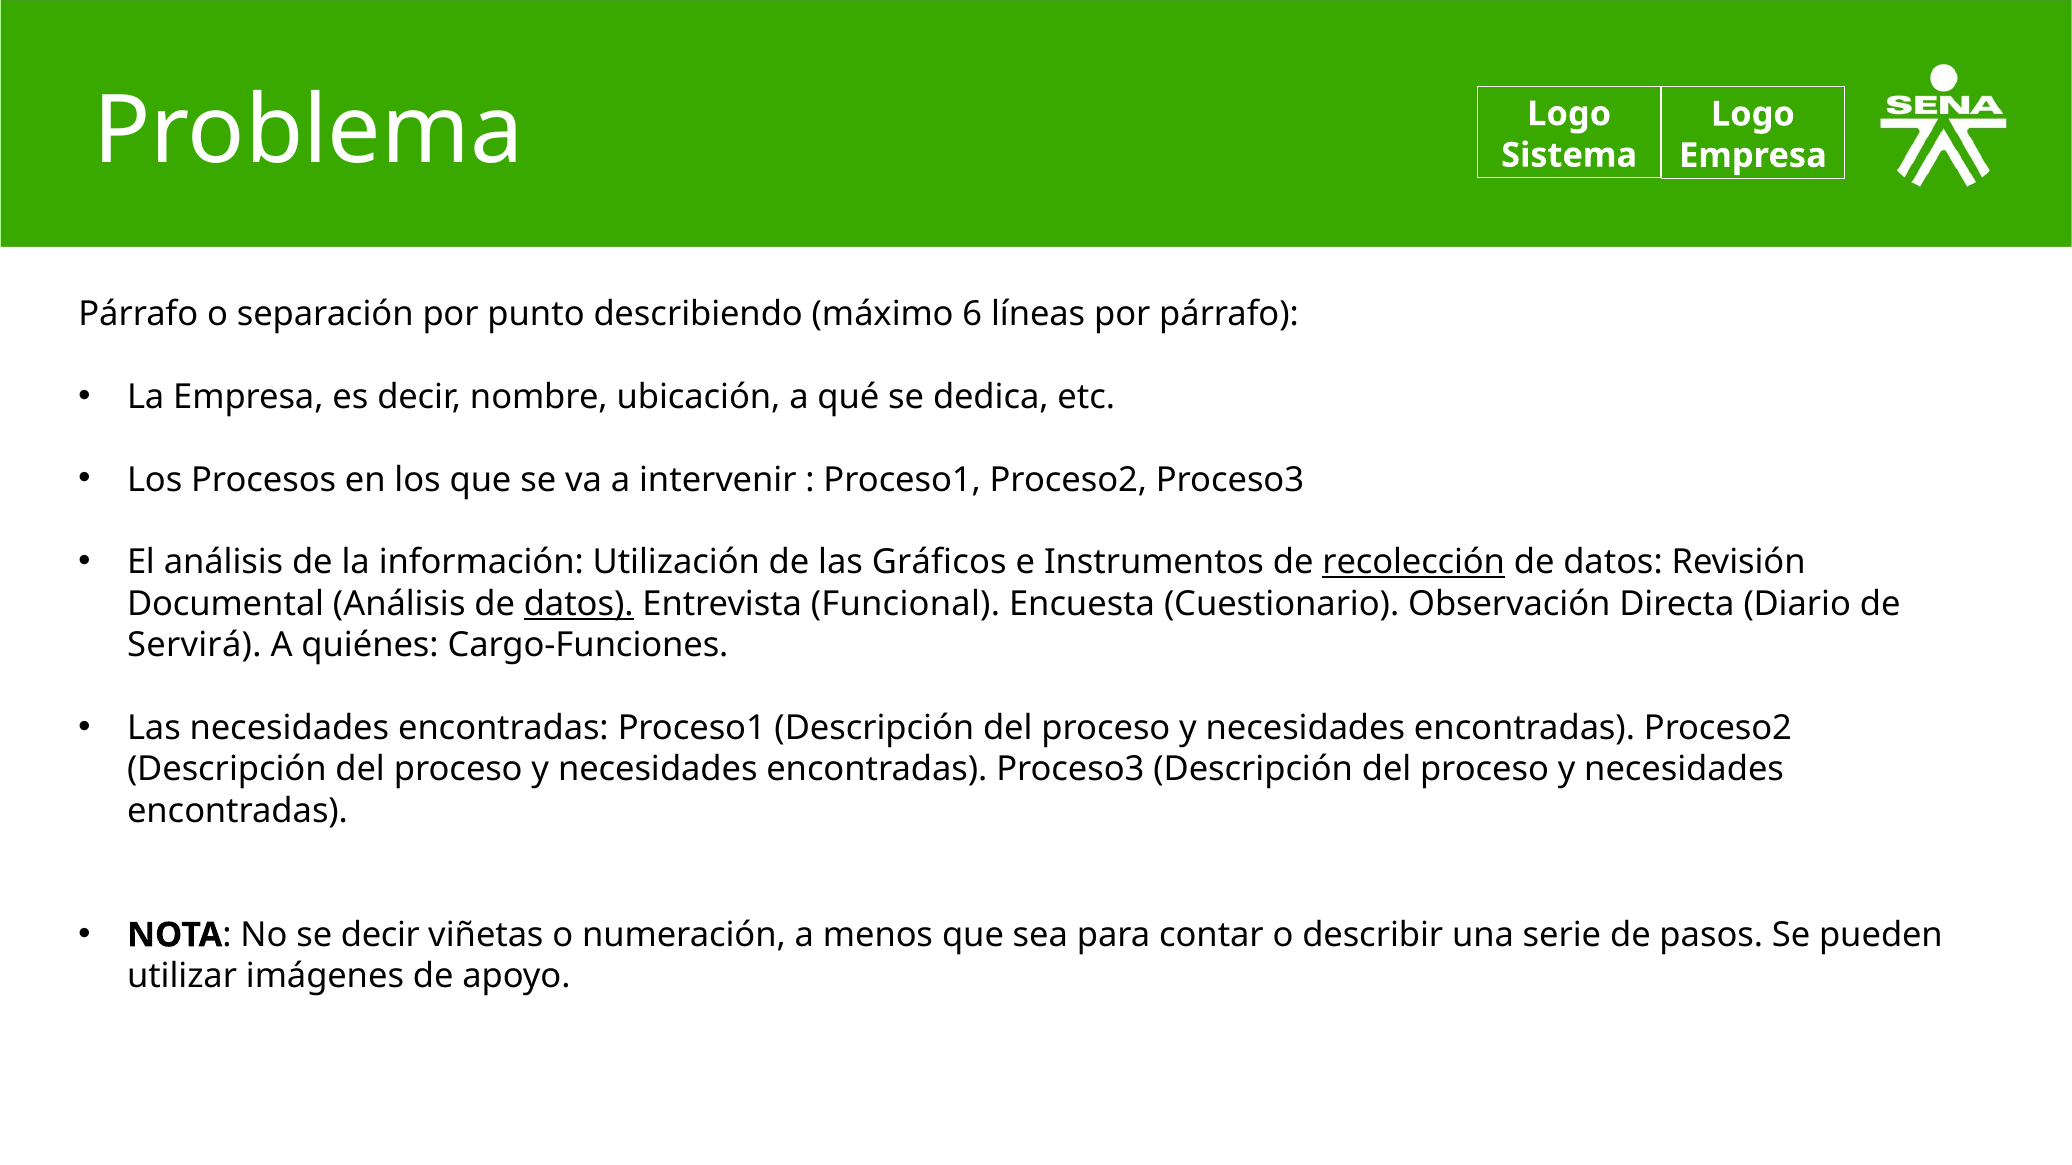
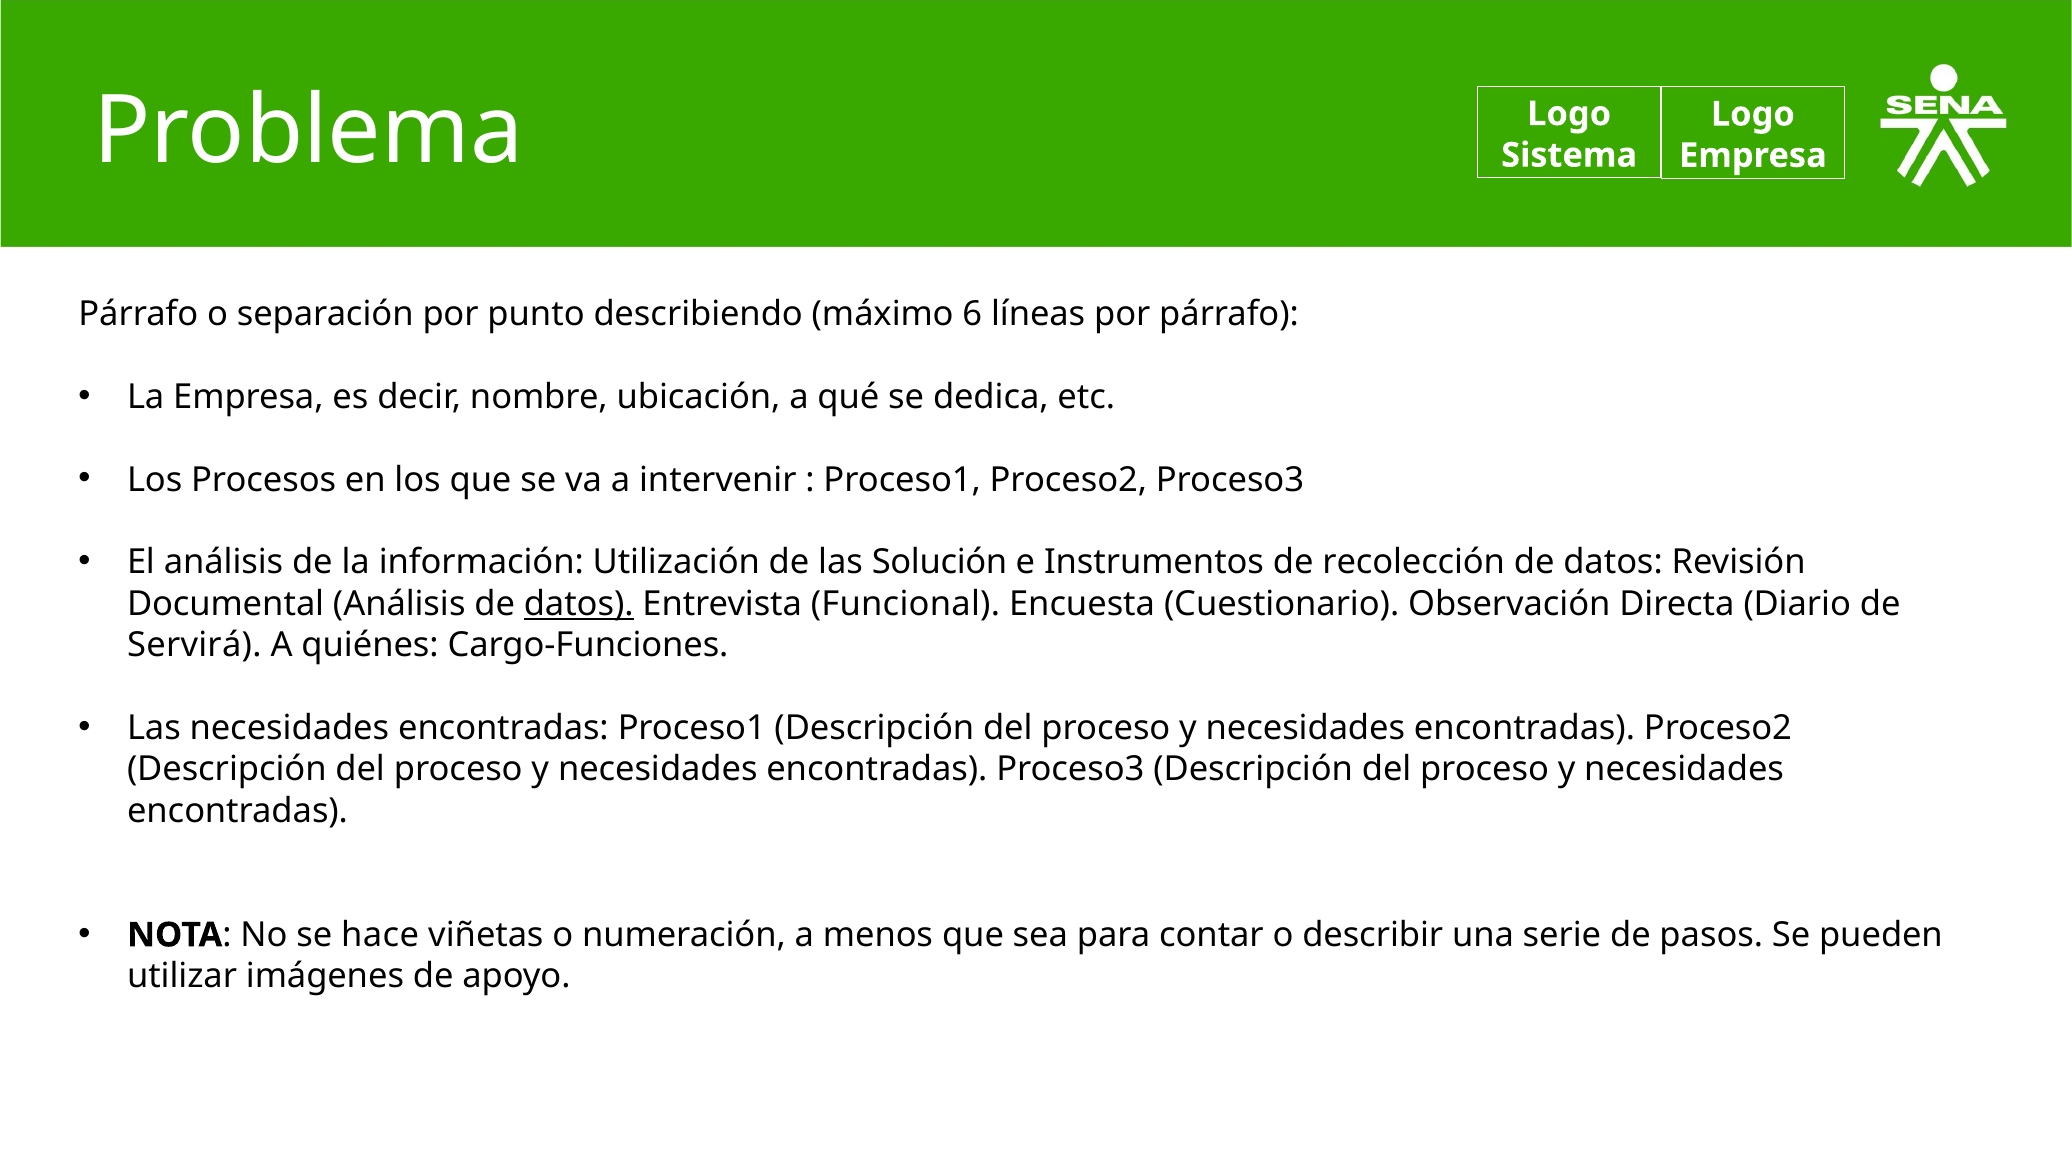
Gráficos: Gráficos -> Solución (940, 563)
recolección underline: present -> none (1414, 563)
se decir: decir -> hace (380, 935)
